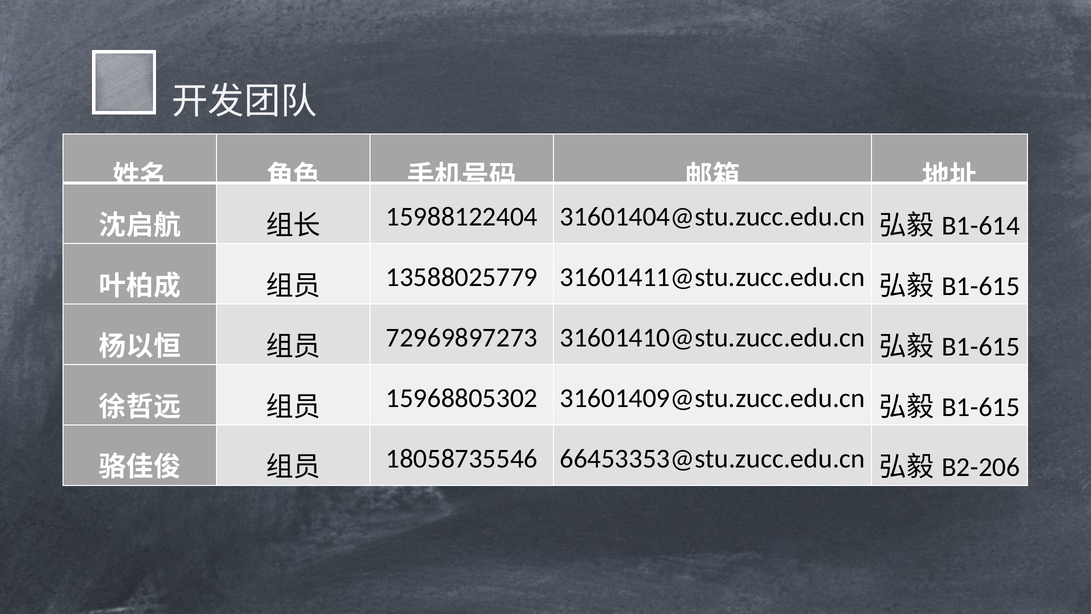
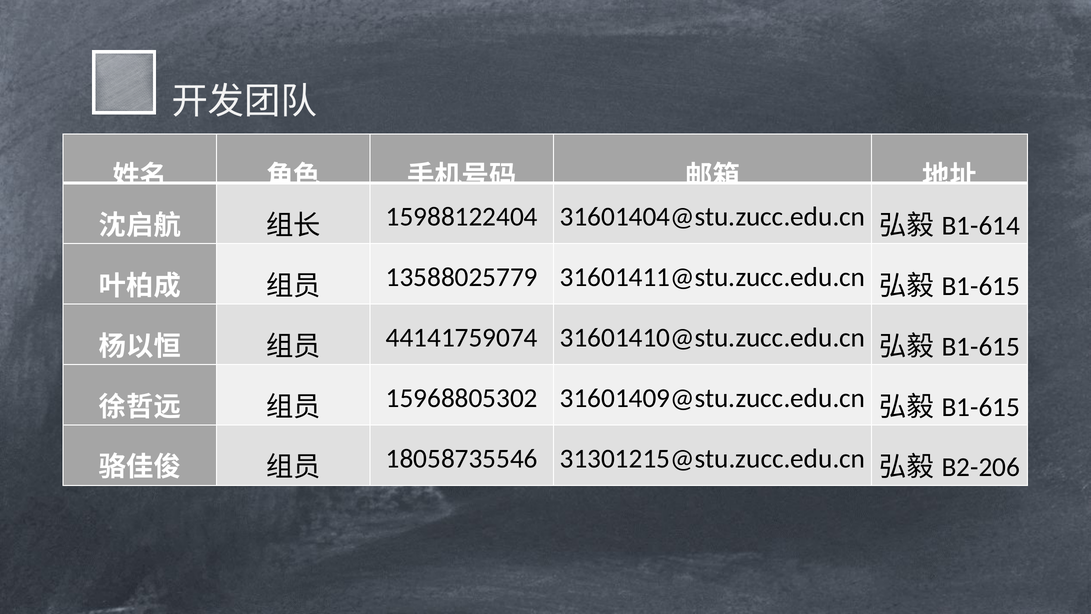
72969897273: 72969897273 -> 44141759074 (462, 337)
66453353@stu.zucc.edu.cn: 66453353@stu.zucc.edu.cn -> 31301215@stu.zucc.edu.cn (713, 458)
